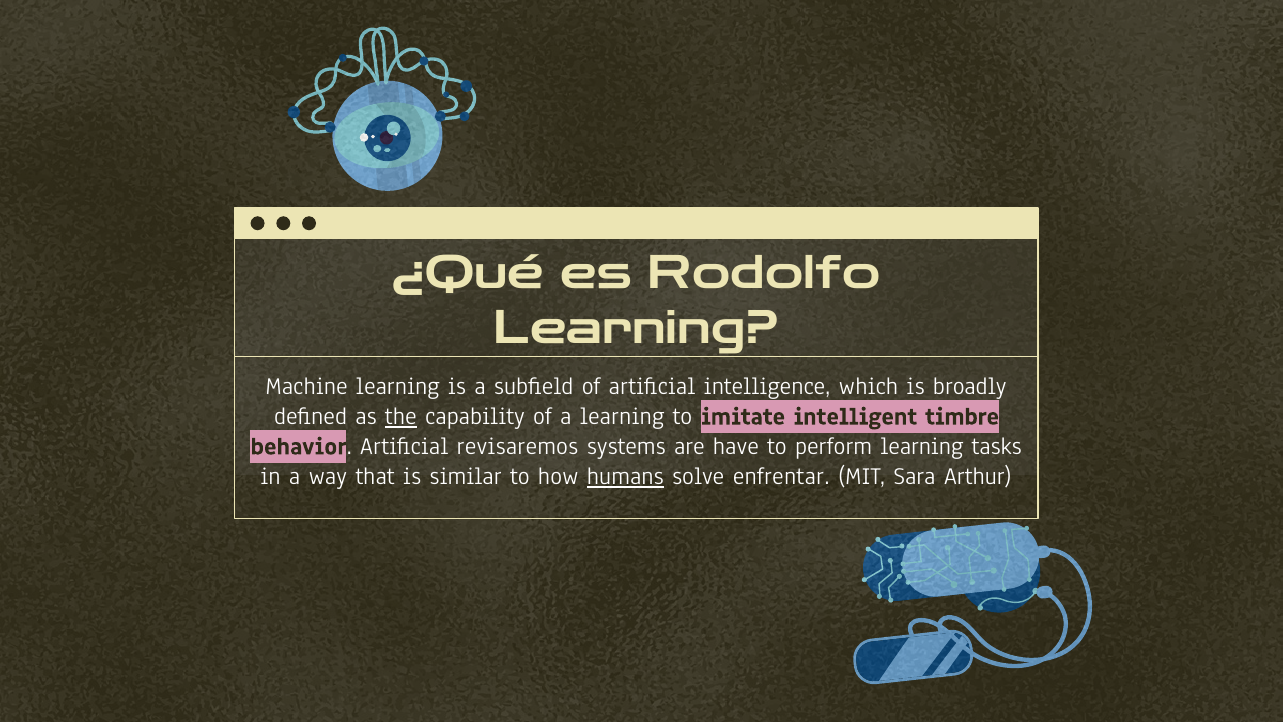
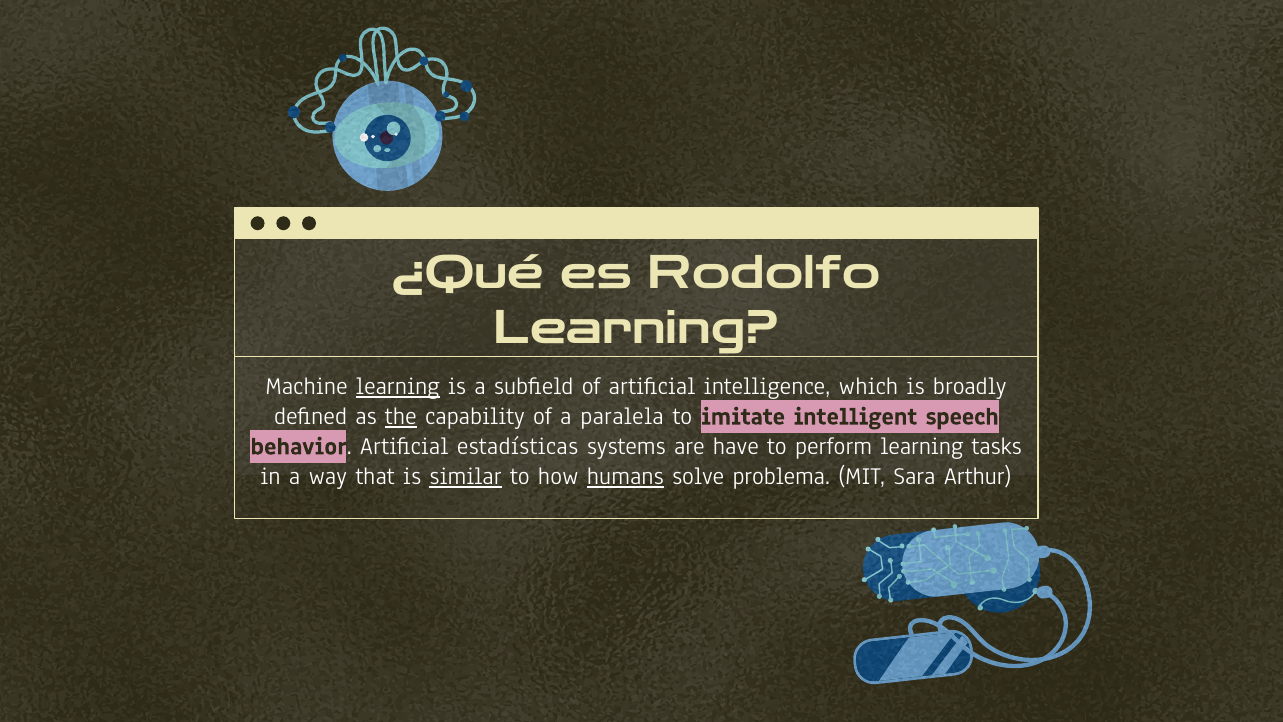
learning underline: none -> present (398, 386)
a learning: learning -> paralela (622, 416)
timbre: timbre -> speech (962, 416)
revisaremos: revisaremos -> estadísticas (517, 446)
similar underline: none -> present (466, 476)
enfrentar: enfrentar -> problema (781, 476)
